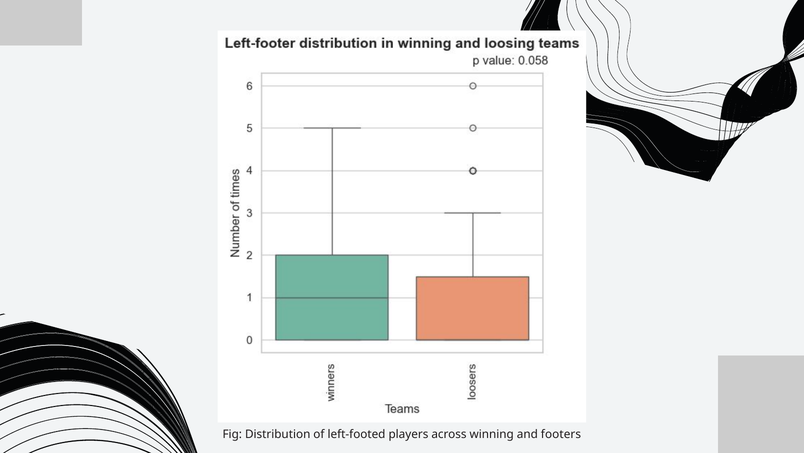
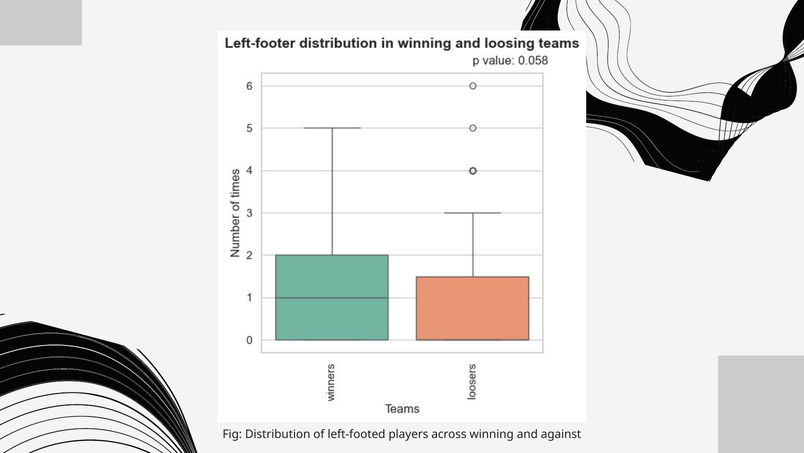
footers: footers -> against (561, 434)
